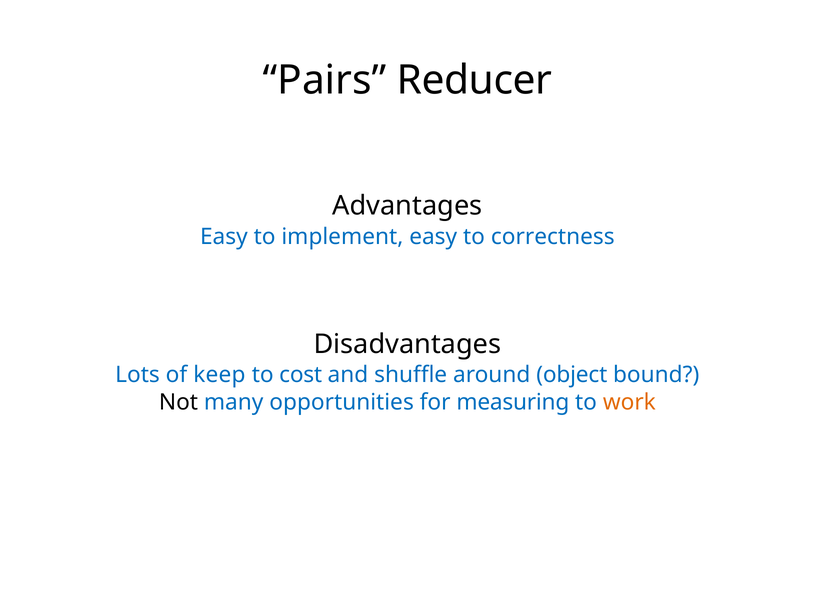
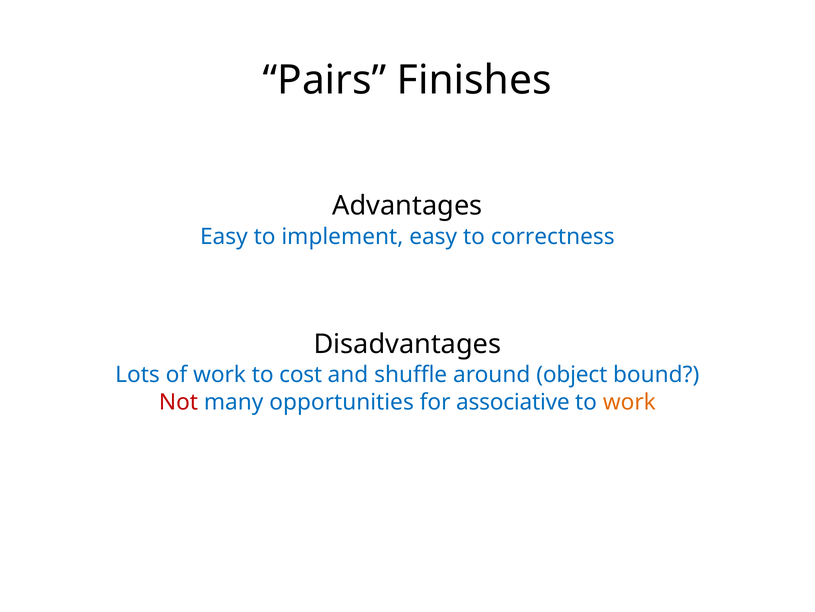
Reducer: Reducer -> Finishes (474, 80)
of keep: keep -> work (220, 375)
Not colour: black -> red (178, 402)
measuring: measuring -> associative (513, 402)
